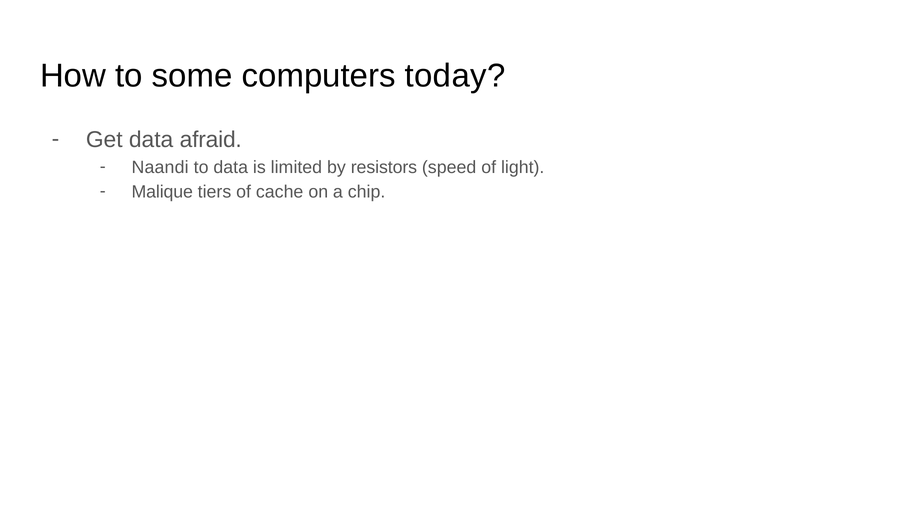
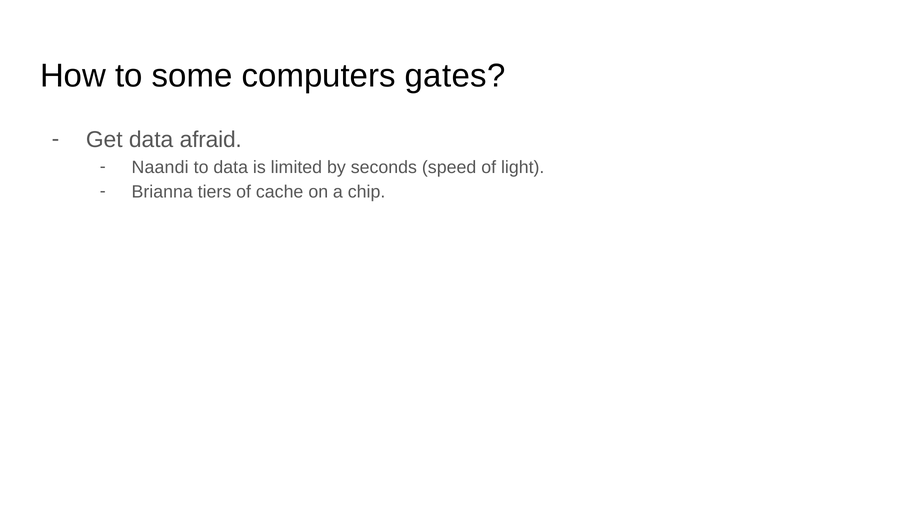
today: today -> gates (455, 76)
resistors: resistors -> seconds (384, 167)
Malique: Malique -> Brianna (162, 192)
